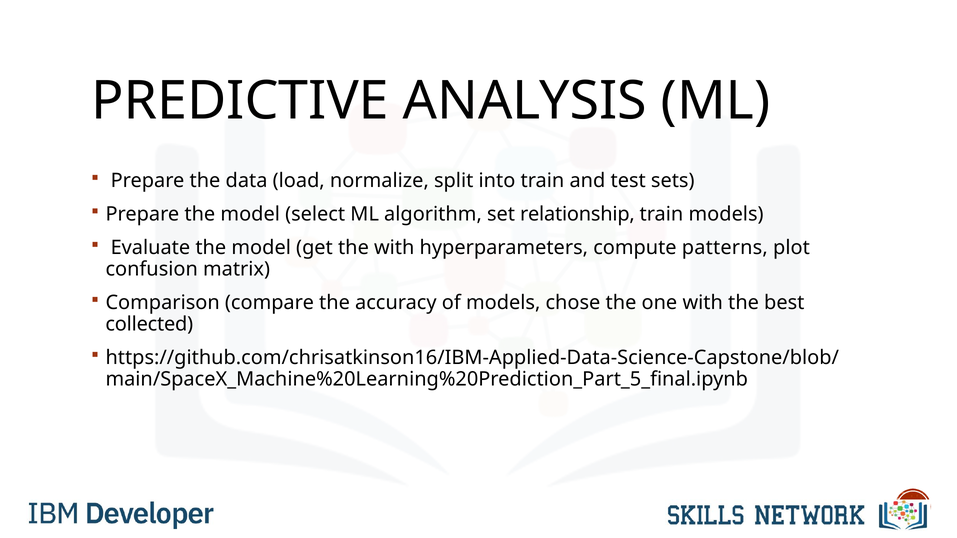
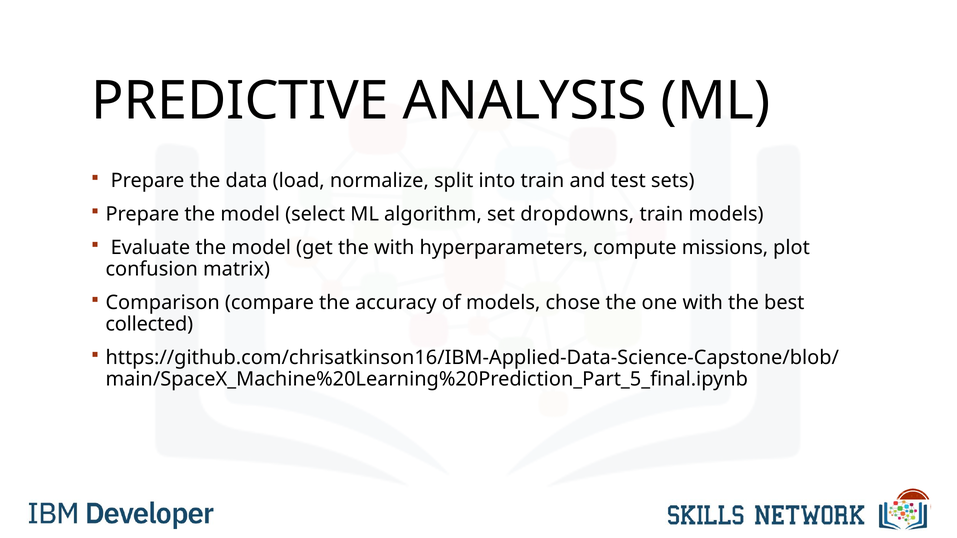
relationship: relationship -> dropdowns (577, 214)
patterns: patterns -> missions (725, 248)
